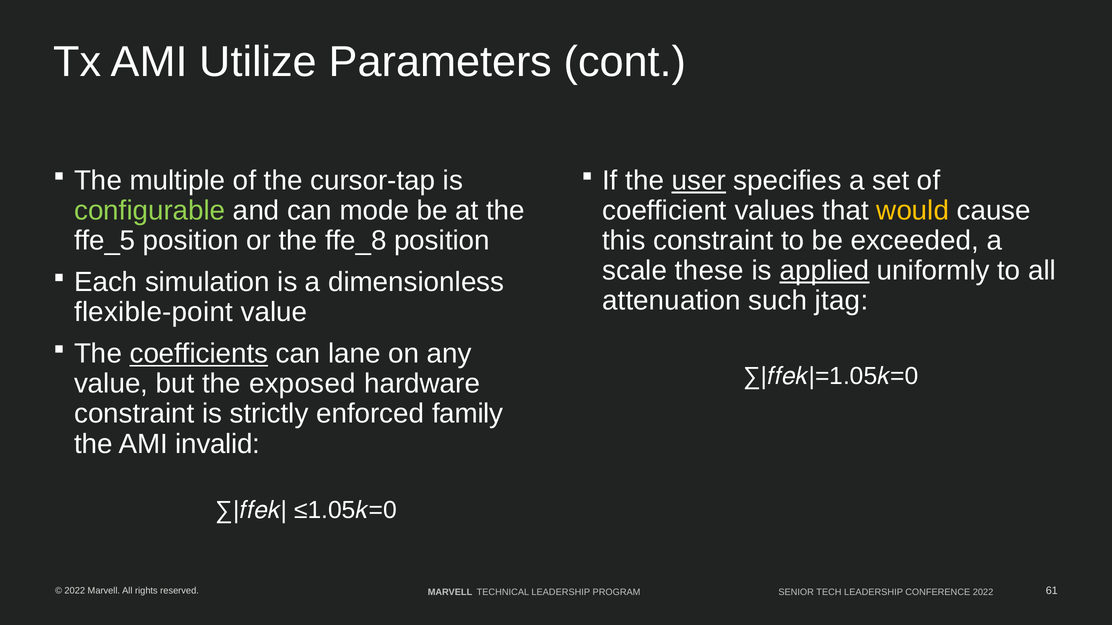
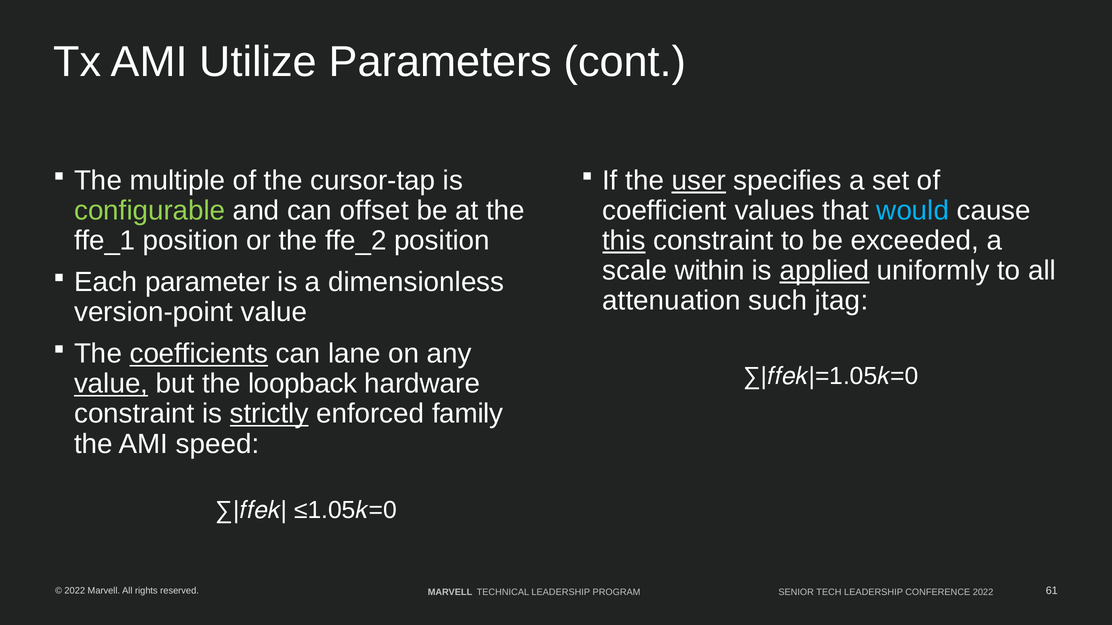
mode: mode -> offset (374, 211)
would colour: yellow -> light blue (913, 211)
ffe_5: ffe_5 -> ffe_1 (105, 241)
ffe_8: ffe_8 -> ffe_2 (356, 241)
this underline: none -> present (624, 241)
these: these -> within (710, 271)
simulation: simulation -> parameter (207, 282)
flexible-point: flexible-point -> version-point (154, 312)
value underline: none -> present (111, 384)
exposed: exposed -> loopback (303, 384)
strictly underline: none -> present (269, 414)
invalid: invalid -> speed (218, 444)
